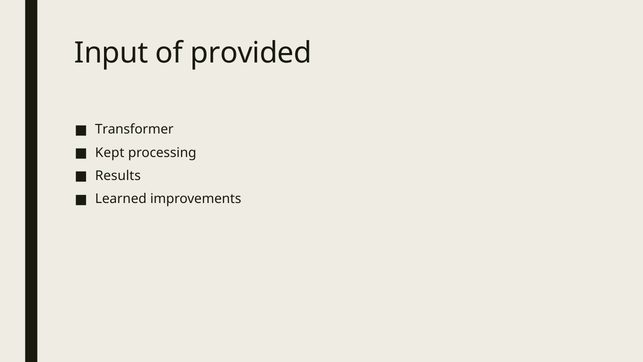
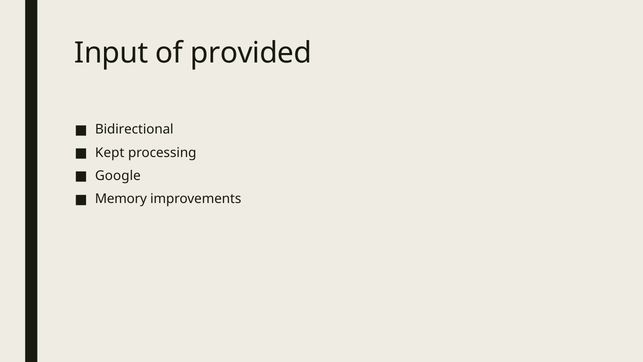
Transformer: Transformer -> Bidirectional (134, 129)
Results: Results -> Google (118, 176)
Learned: Learned -> Memory (121, 199)
